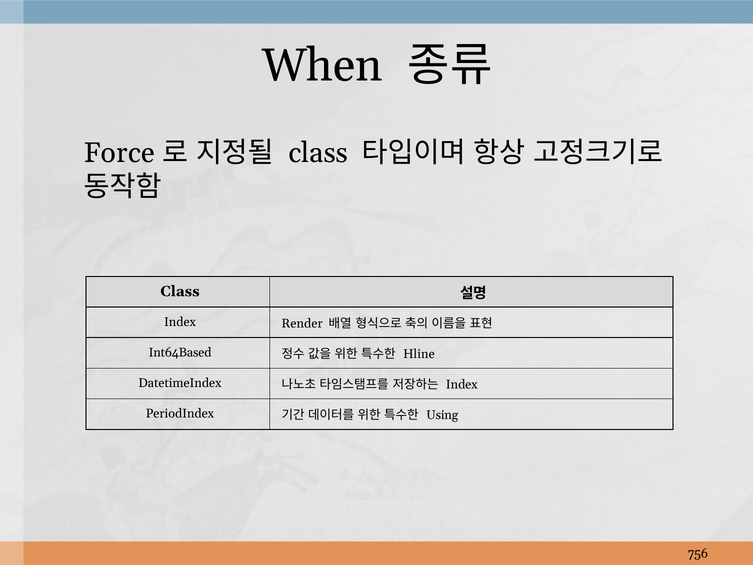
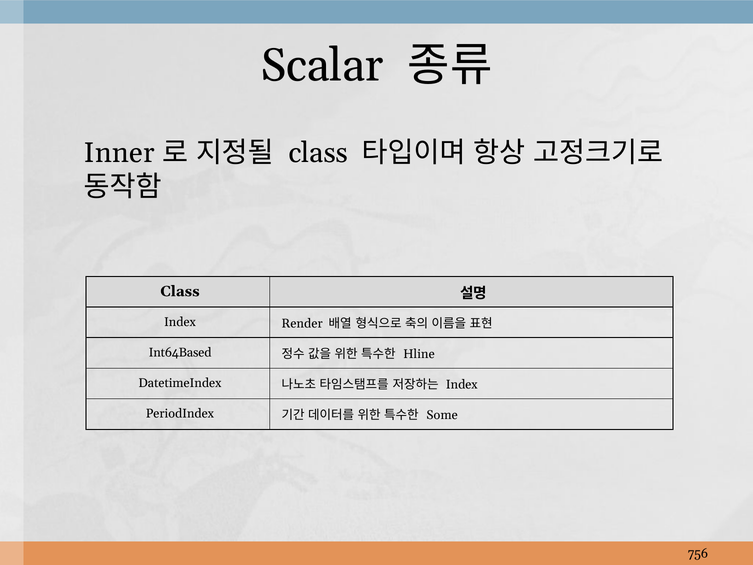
When: When -> Scalar (322, 65)
Force: Force -> Inner (119, 153)
Using: Using -> Some (442, 415)
